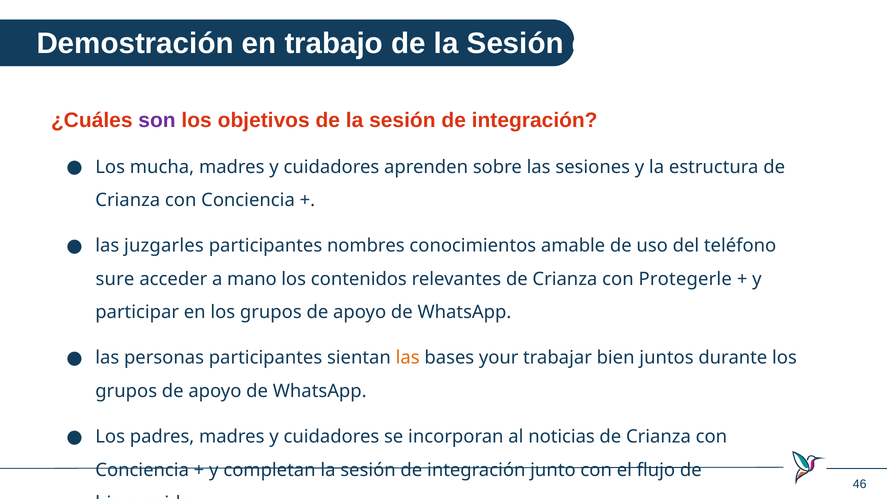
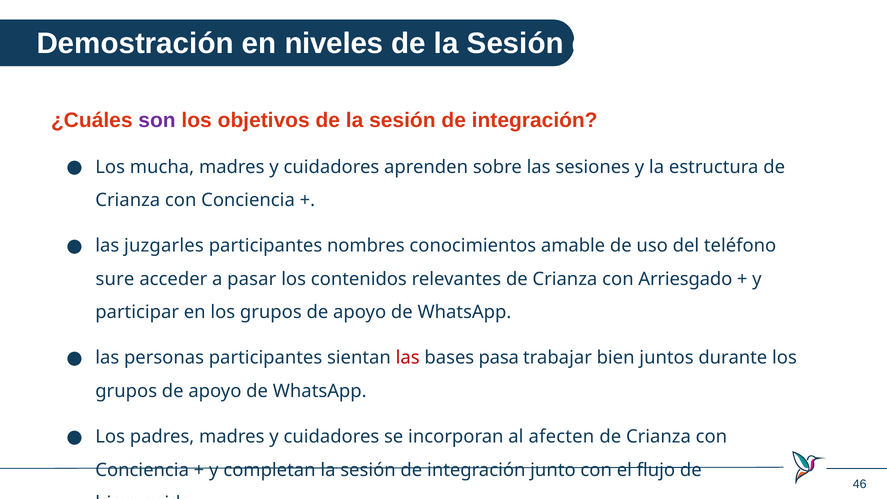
trabajo: trabajo -> niveles (334, 43)
mano: mano -> pasar (252, 279)
Protegerle: Protegerle -> Arriesgado (685, 279)
las colour: orange -> red (408, 358)
your: your -> pasa (499, 358)
noticias: noticias -> afecten (561, 437)
